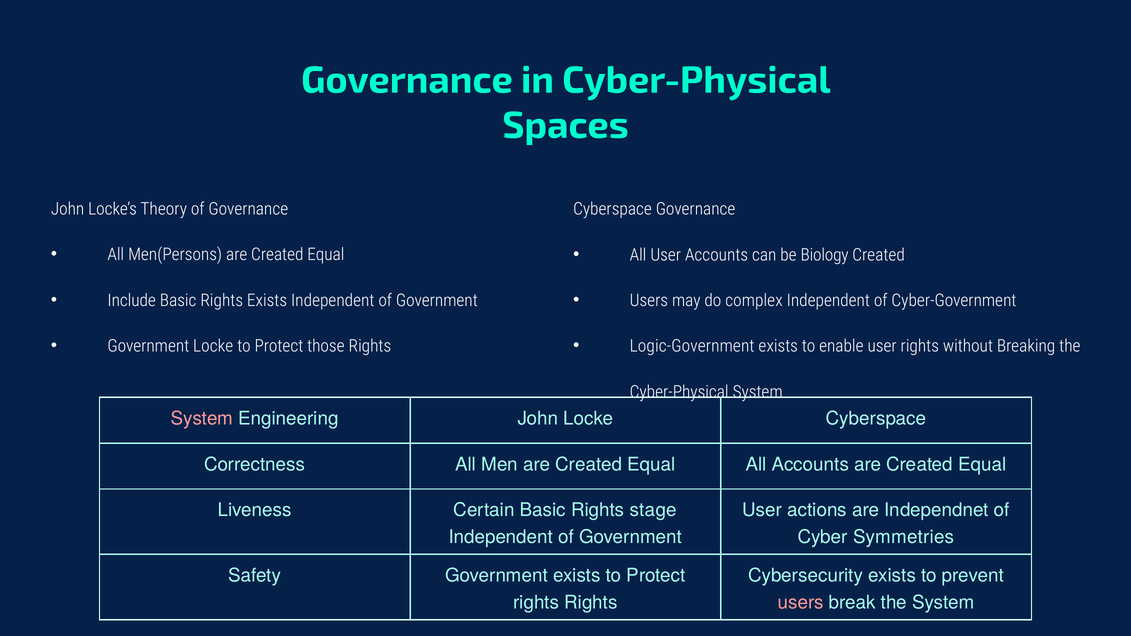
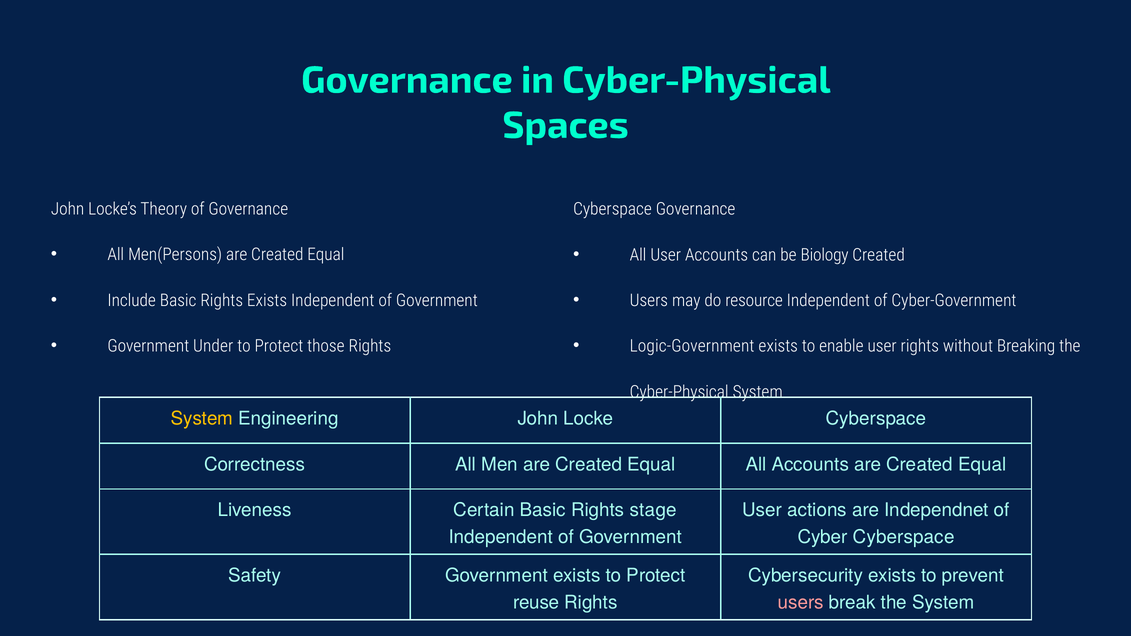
complex: complex -> resource (754, 301)
Government Locke: Locke -> Under (213, 346)
System colour: pink -> yellow (202, 419)
Cyber Symmetries: Symmetries -> Cyberspace (904, 537)
rights: rights -> reuse (536, 603)
